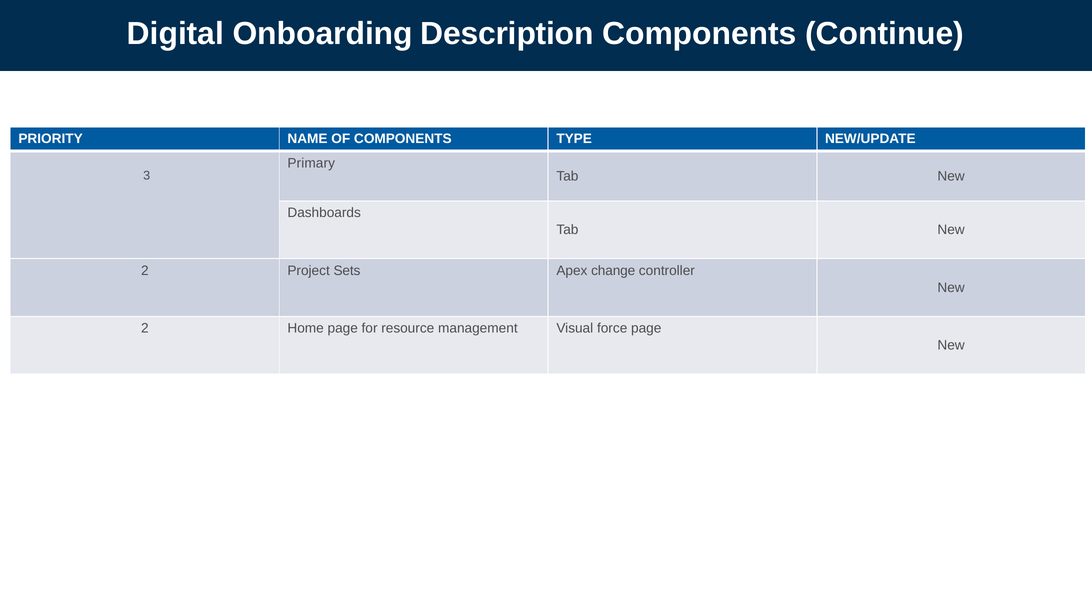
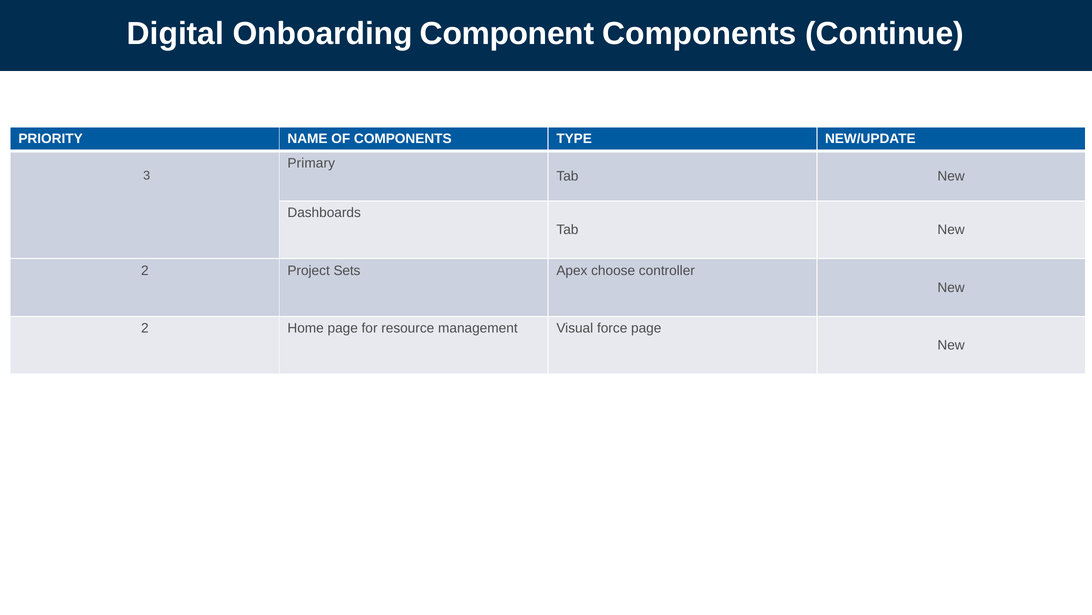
Description: Description -> Component (507, 34)
change: change -> choose (613, 270)
